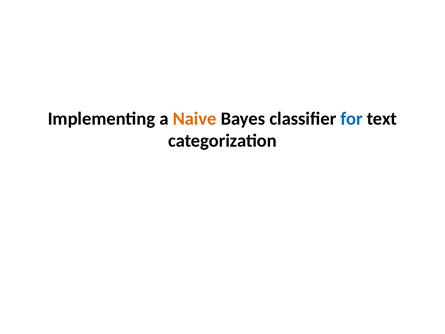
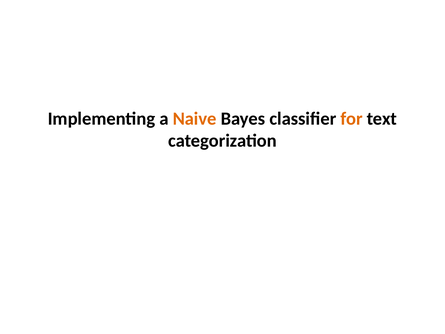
for colour: blue -> orange (352, 118)
